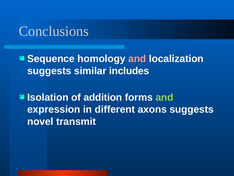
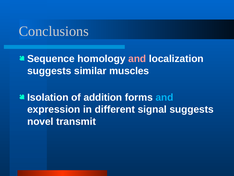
includes: includes -> muscles (129, 71)
and colour: light green -> light blue (164, 97)
axons: axons -> signal (152, 109)
